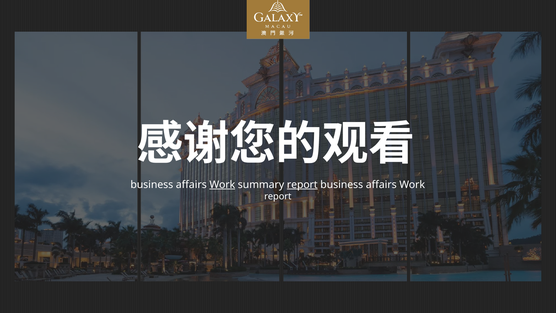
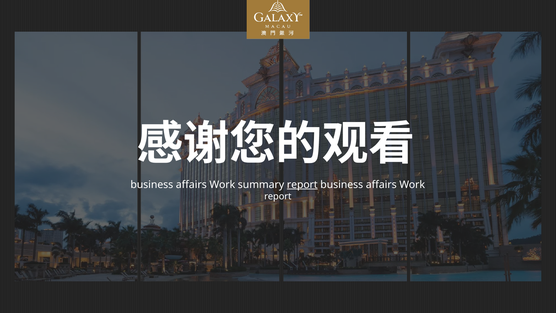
Work underline: present -> none (222, 184)
